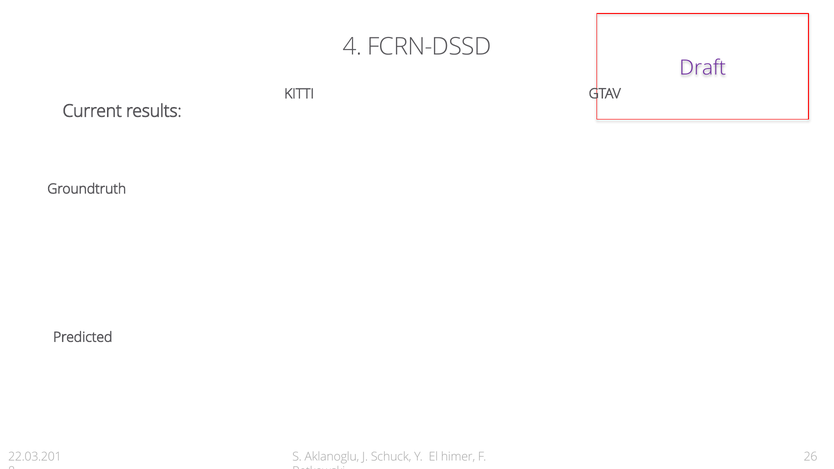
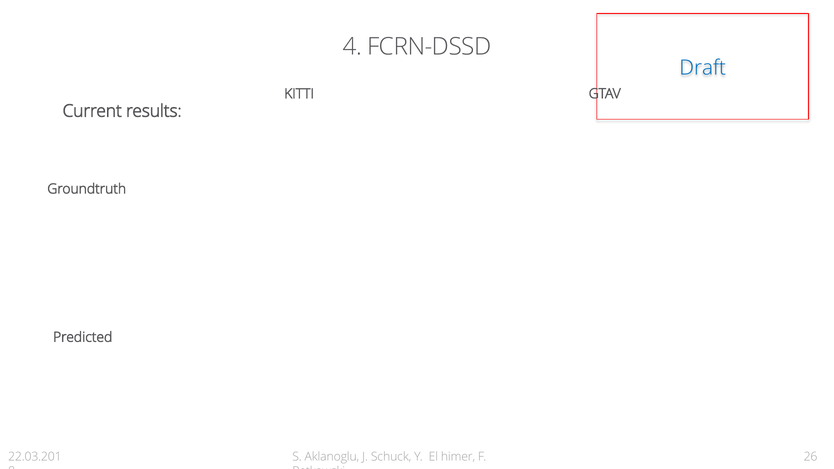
Draft colour: purple -> blue (703, 68)
